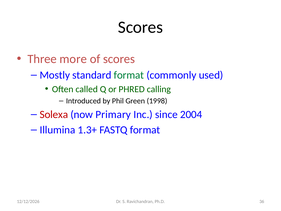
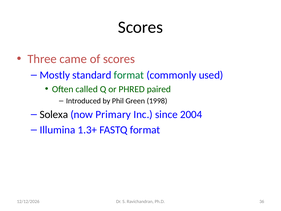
more: more -> came (73, 59)
calling: calling -> paired (159, 89)
Solexa colour: red -> black (54, 114)
